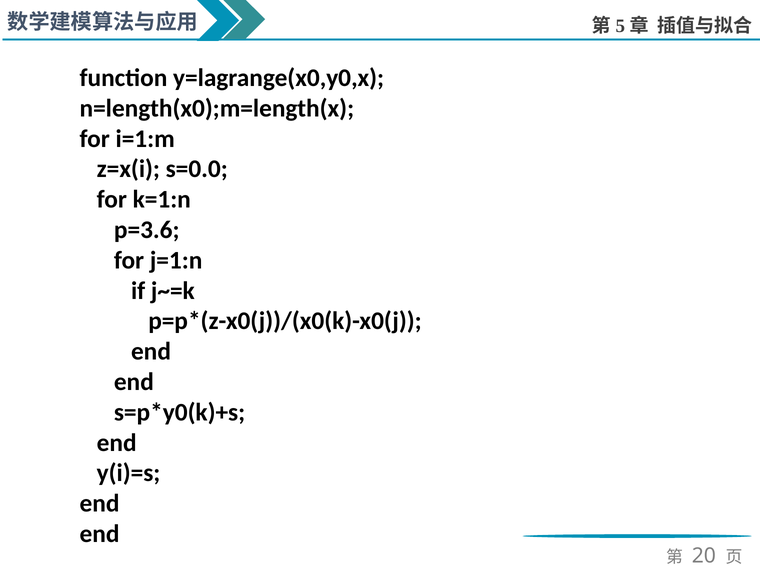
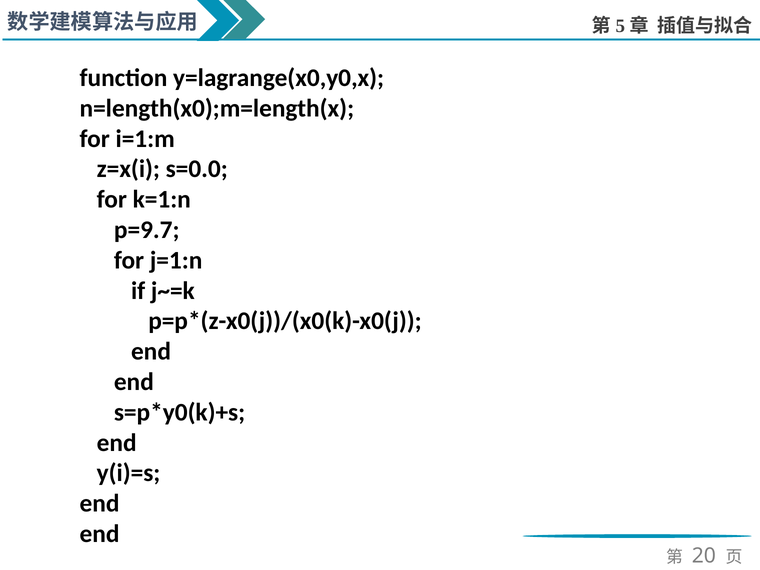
p=3.6: p=3.6 -> p=9.7 (147, 230)
